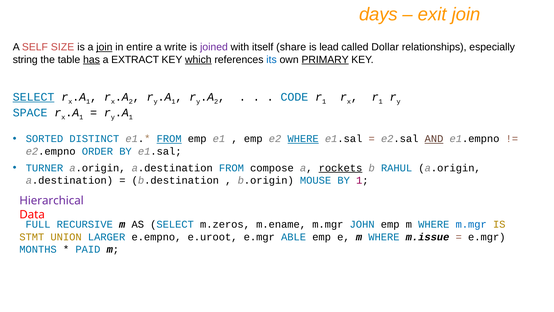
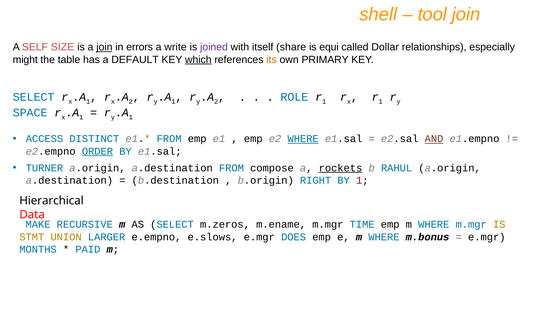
days: days -> shell (378, 14)
exit: exit -> tool (432, 14)
entire: entire -> errors (140, 47)
lead: lead -> equi (329, 47)
string: string -> might (25, 60)
has underline: present -> none (92, 60)
EXTRACT: EXTRACT -> DEFAULT (135, 60)
its colour: blue -> orange (272, 60)
PRIMARY underline: present -> none (325, 60)
SELECT underline: present -> none (34, 97)
CODE: CODE -> ROLE (294, 97)
SORTED: SORTED -> ACCESS (44, 139)
FROM underline: present -> none (169, 139)
ORDER underline: none -> present (97, 151)
MOUSE: MOUSE -> RIGHT (316, 180)
Hierarchical colour: purple -> black (52, 201)
FULL: FULL -> MAKE (38, 224)
JOHN: JOHN -> TIME (362, 224)
e.uroot: e.uroot -> e.slows (213, 237)
ABLE: ABLE -> DOES (294, 237)
m.issue: m.issue -> m.bonus (428, 237)
